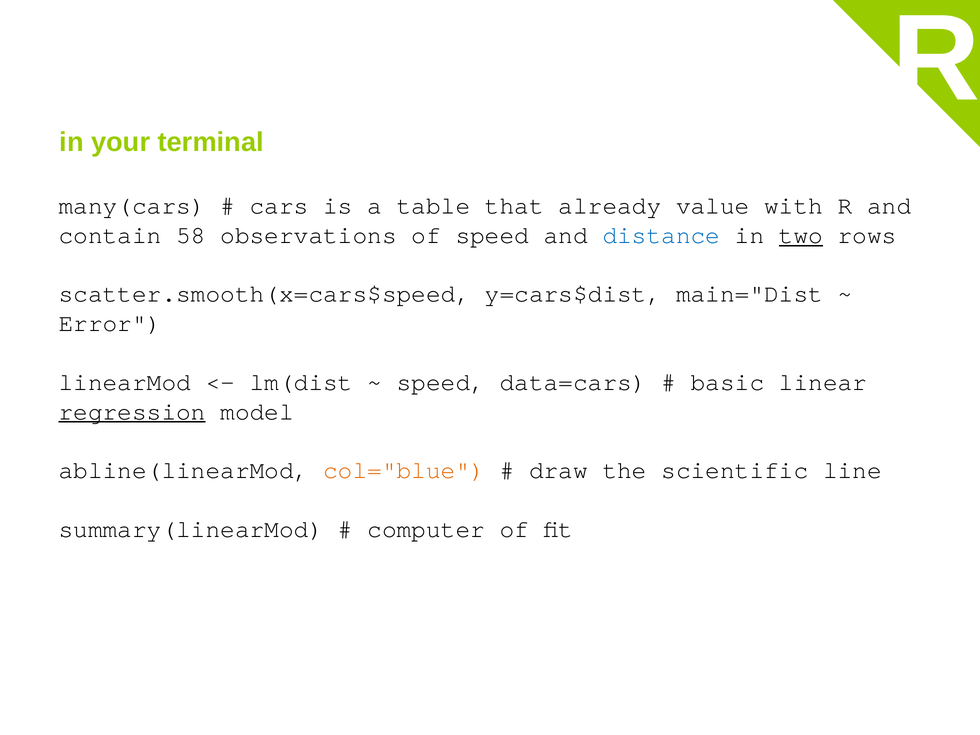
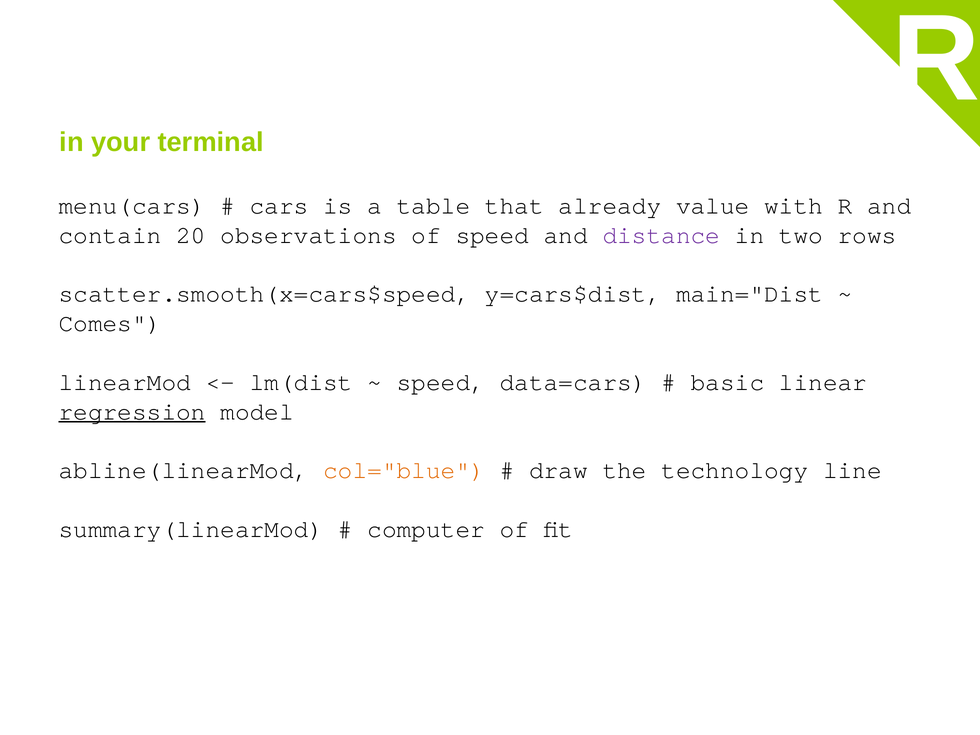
many(cars: many(cars -> menu(cars (132, 206)
58: 58 -> 20 (191, 235)
distance colour: blue -> purple (661, 235)
two underline: present -> none (801, 235)
Error: Error -> Comes (110, 323)
scientific: scientific -> technology (735, 470)
